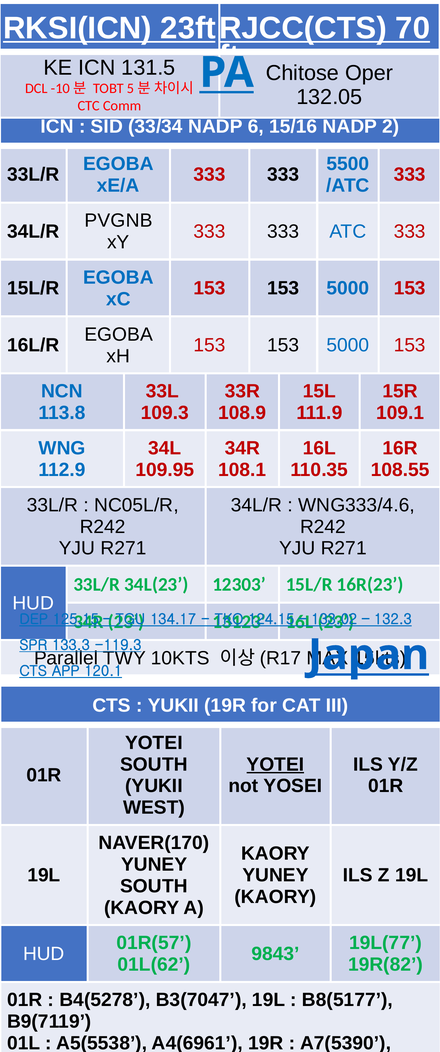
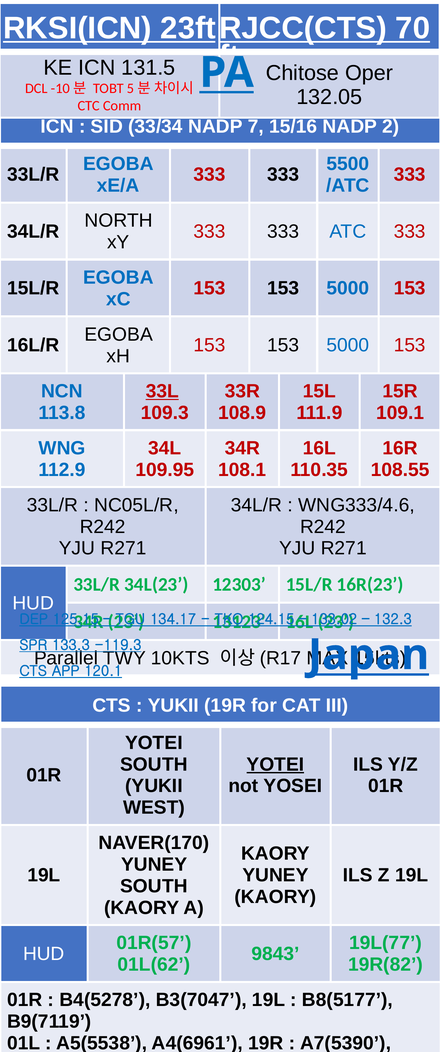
6: 6 -> 7 (256, 127)
PVGNB: PVGNB -> NORTH (119, 221)
33L underline: none -> present (162, 392)
